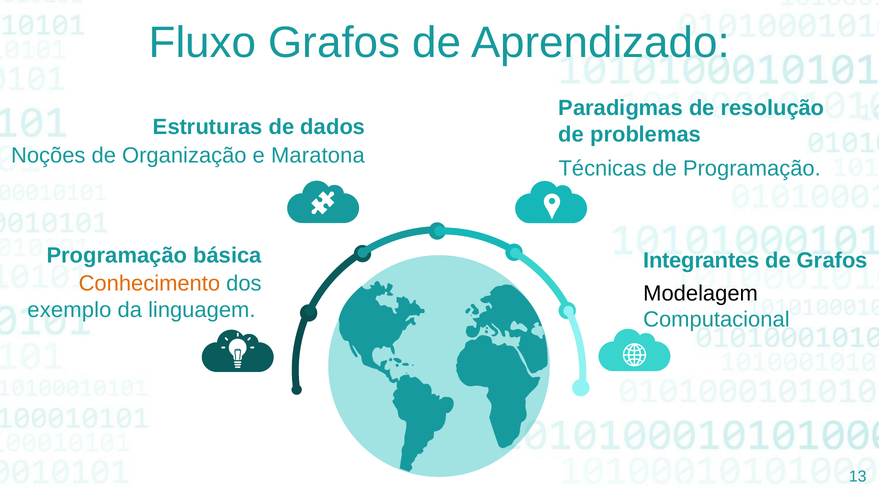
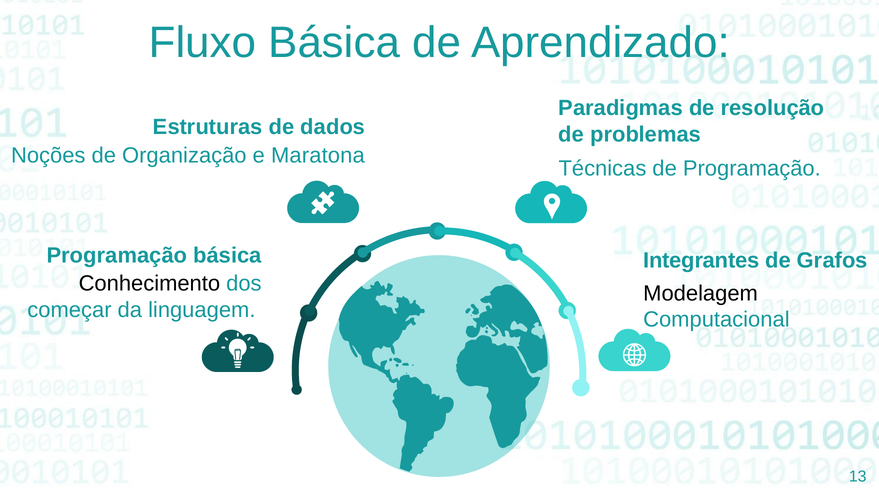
Fluxo Grafos: Grafos -> Básica (334, 43)
Conhecimento colour: orange -> black (149, 283)
exemplo: exemplo -> começar (69, 310)
